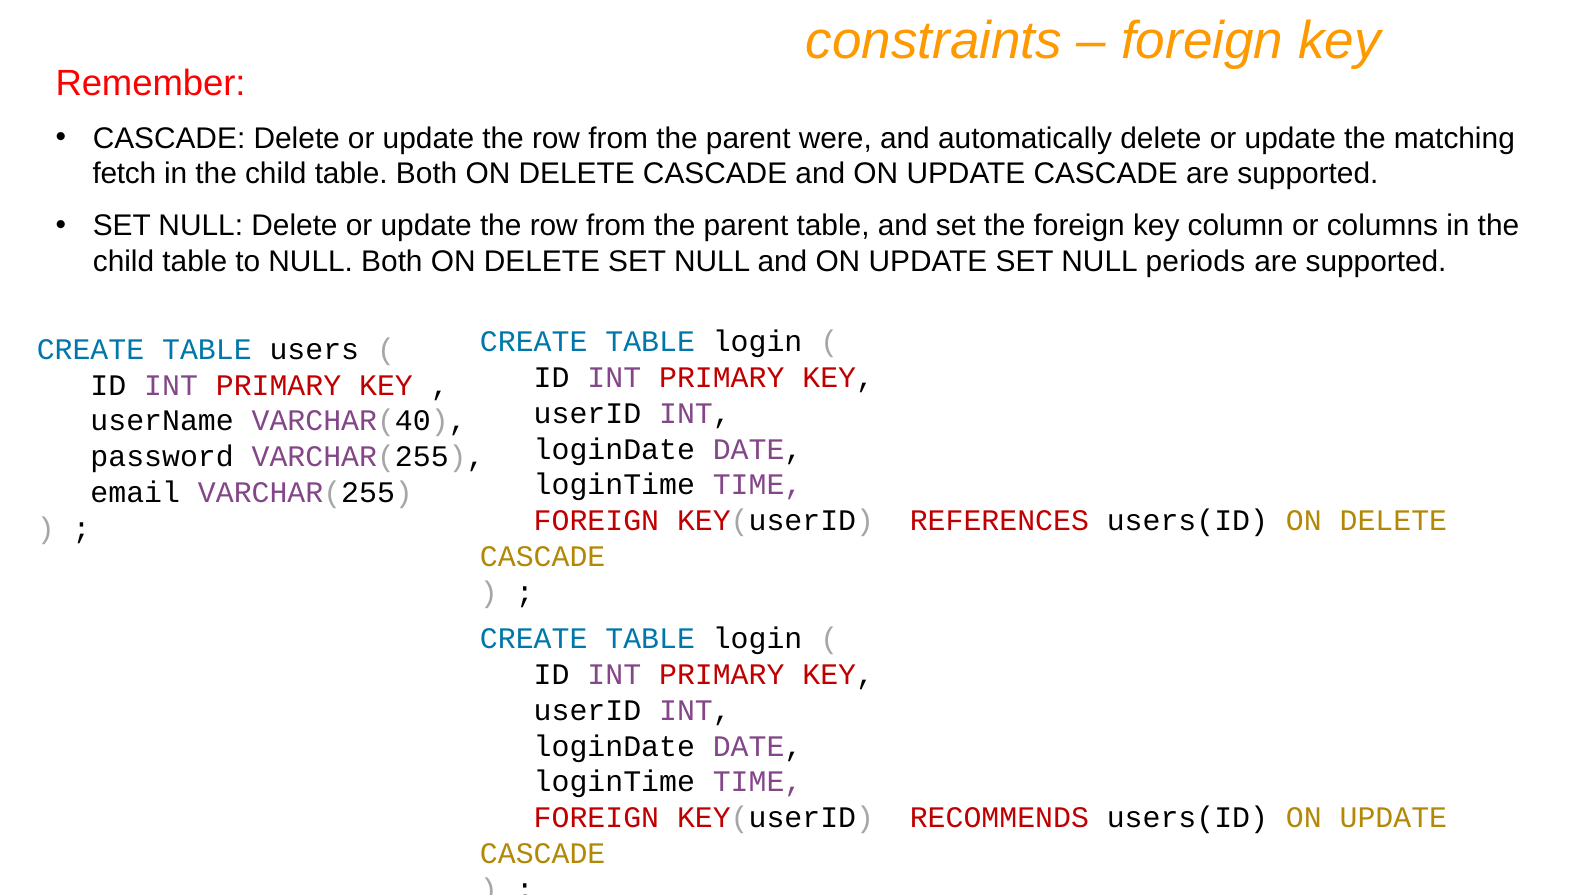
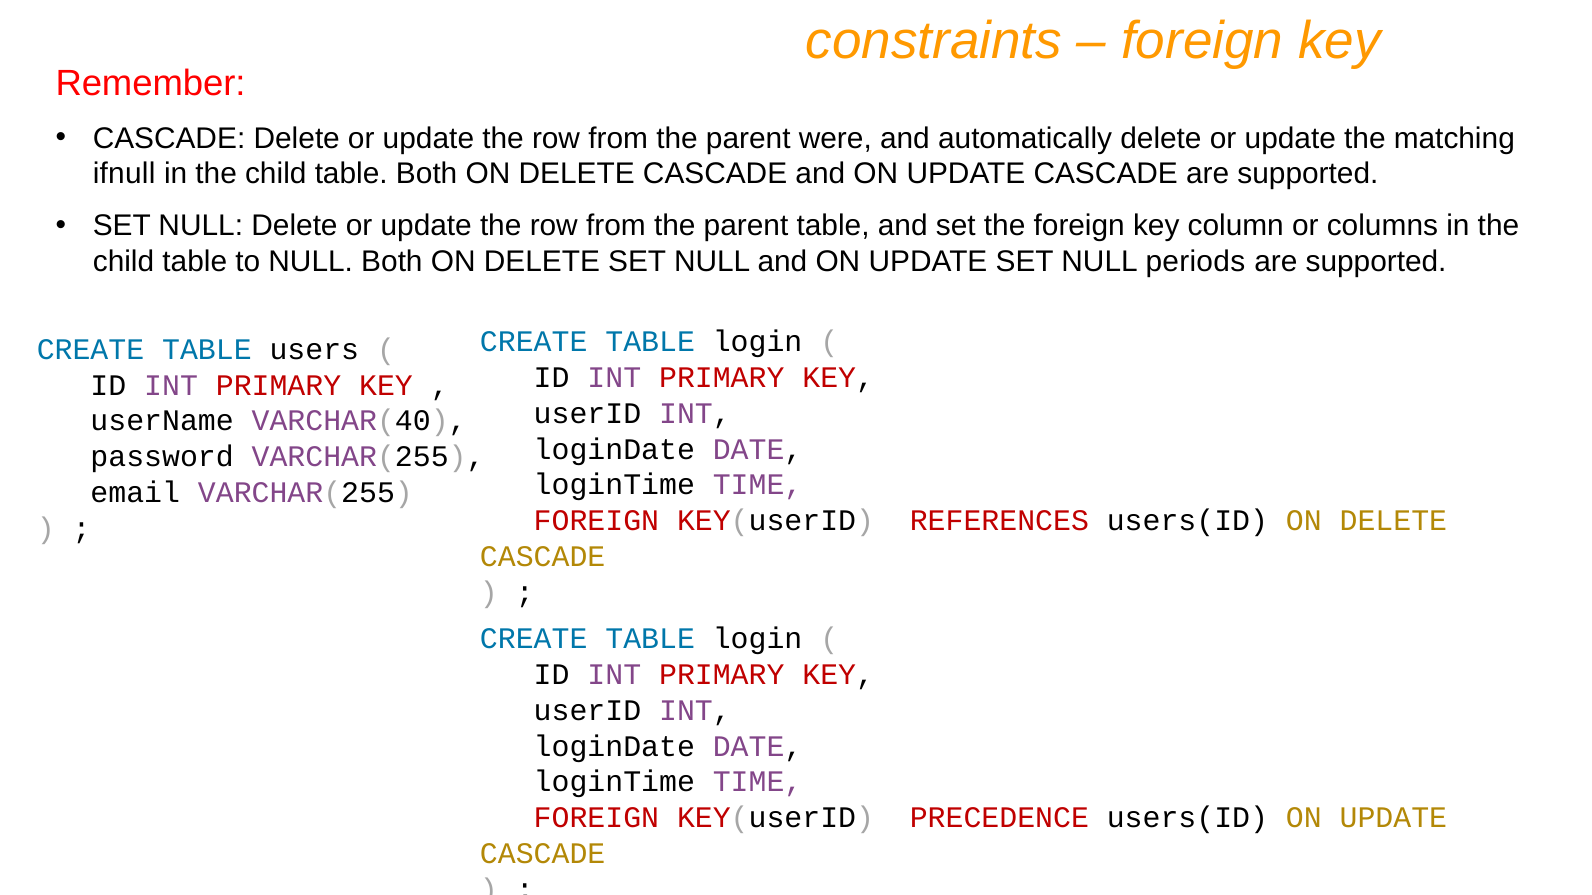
fetch: fetch -> ifnull (124, 174)
RECOMMENDS: RECOMMENDS -> PRECEDENCE (999, 818)
